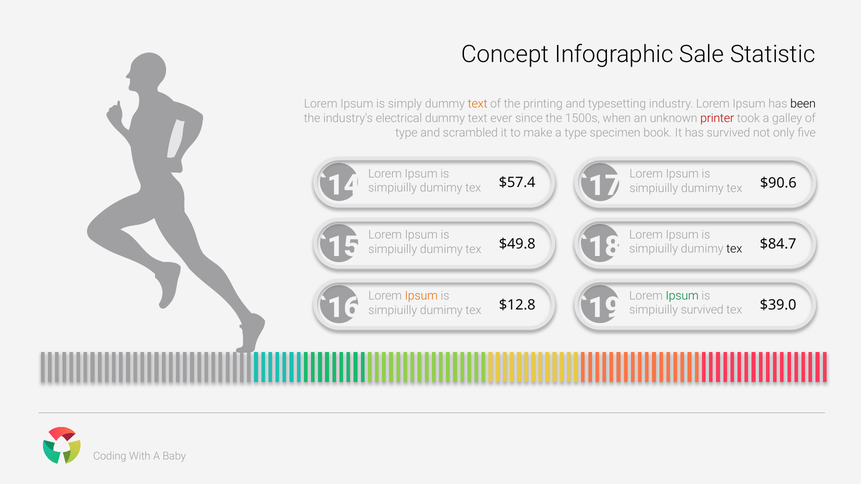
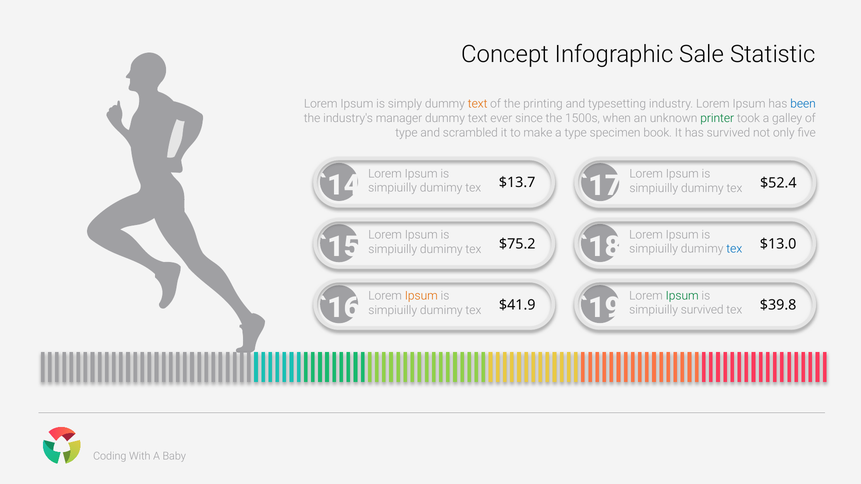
been colour: black -> blue (803, 104)
electrical: electrical -> manager (399, 118)
printer colour: red -> green (717, 118)
$57.4: $57.4 -> $13.7 (517, 183)
$90.6: $90.6 -> $52.4 (778, 183)
$84.7: $84.7 -> $13.0 (778, 244)
$49.8: $49.8 -> $75.2 (517, 244)
tex colour: black -> blue (734, 249)
$39.0: $39.0 -> $39.8 (778, 305)
$12.8: $12.8 -> $41.9 (517, 305)
